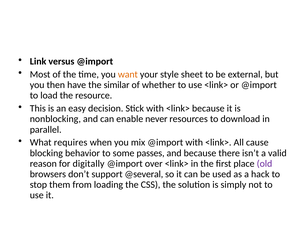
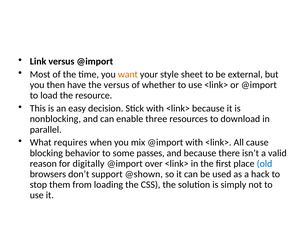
the similar: similar -> versus (117, 85)
never: never -> three (156, 119)
old colour: purple -> blue (264, 164)
@several: @several -> @shown (144, 174)
